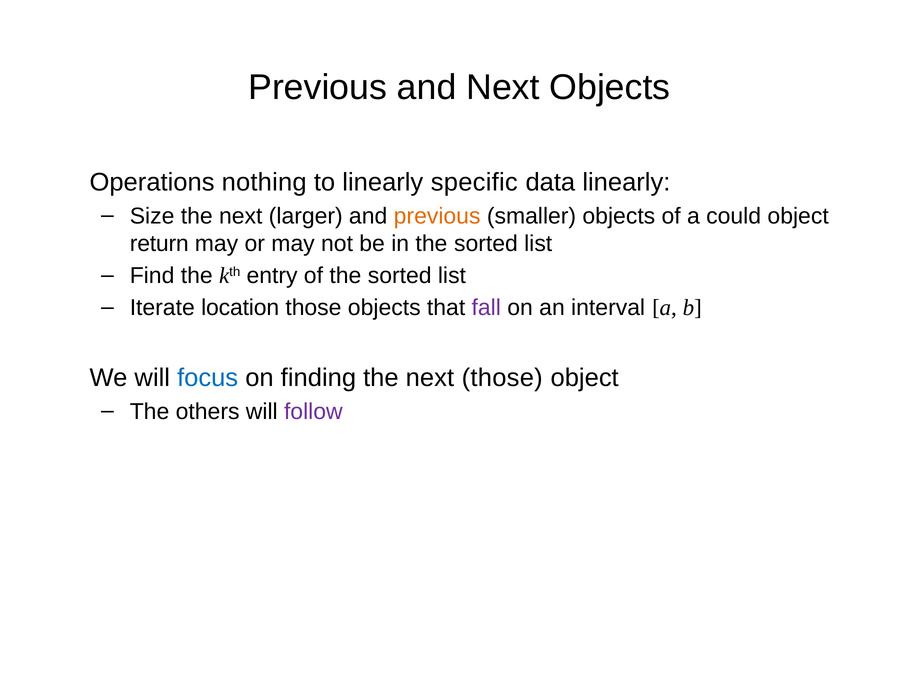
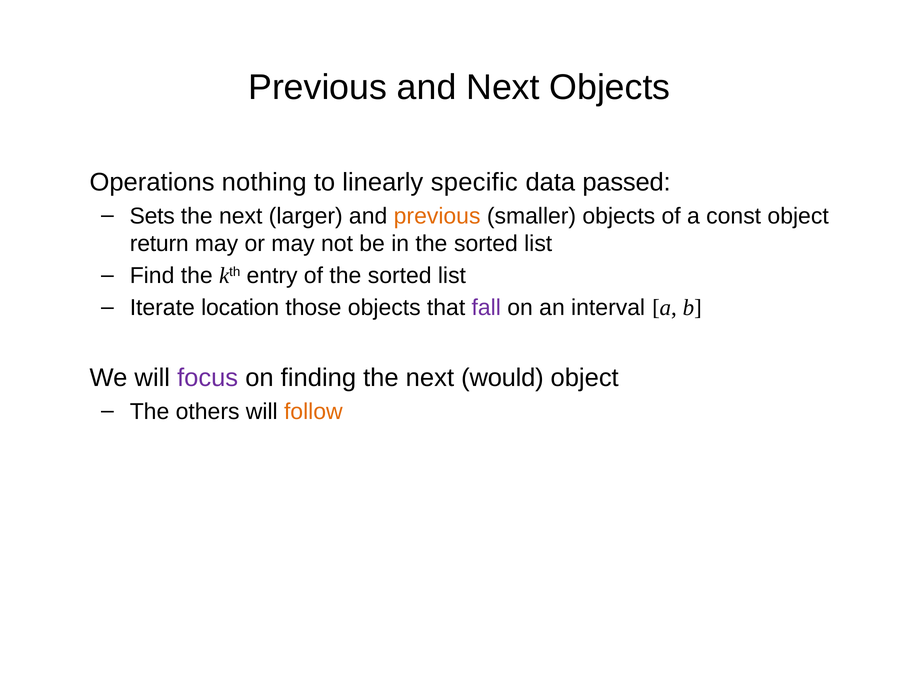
data linearly: linearly -> passed (626, 183)
Size: Size -> Sets (152, 216)
could: could -> const (734, 216)
focus colour: blue -> purple (208, 378)
next those: those -> would (502, 378)
follow colour: purple -> orange (313, 412)
